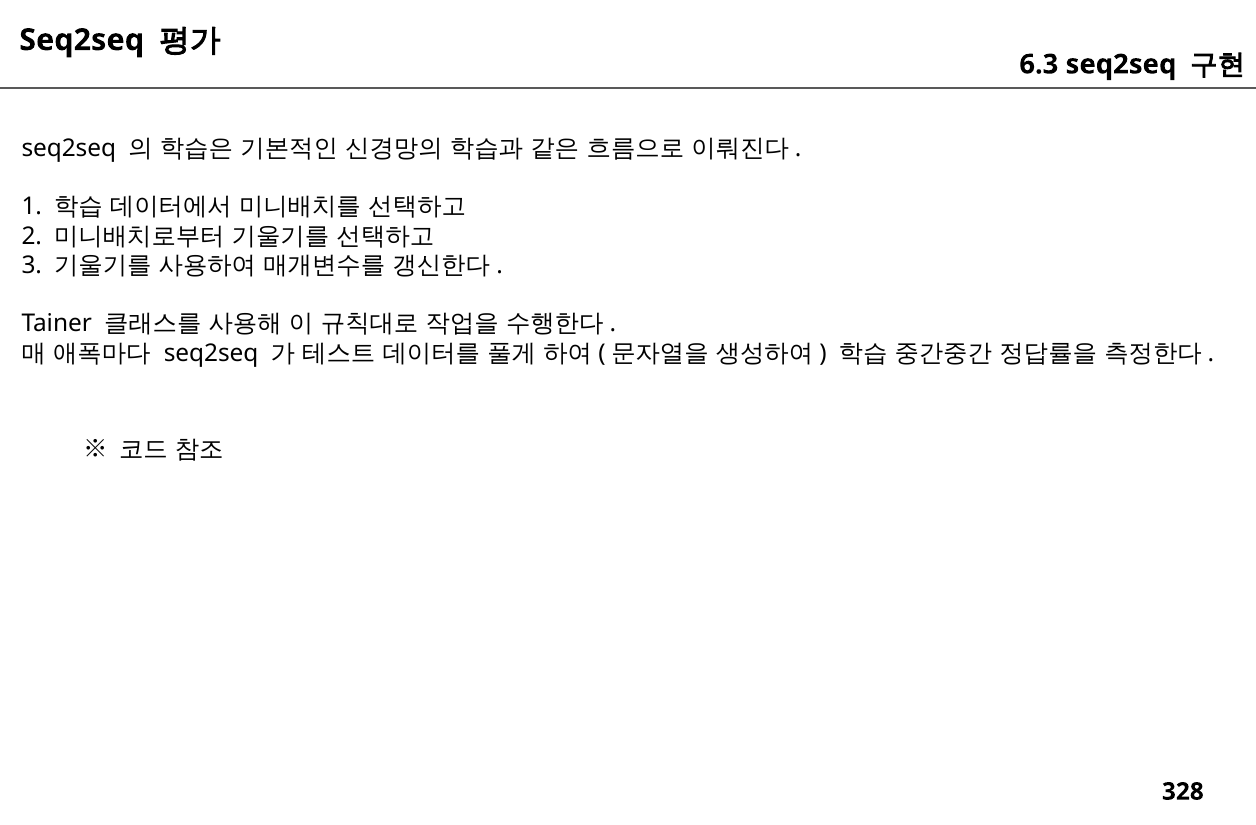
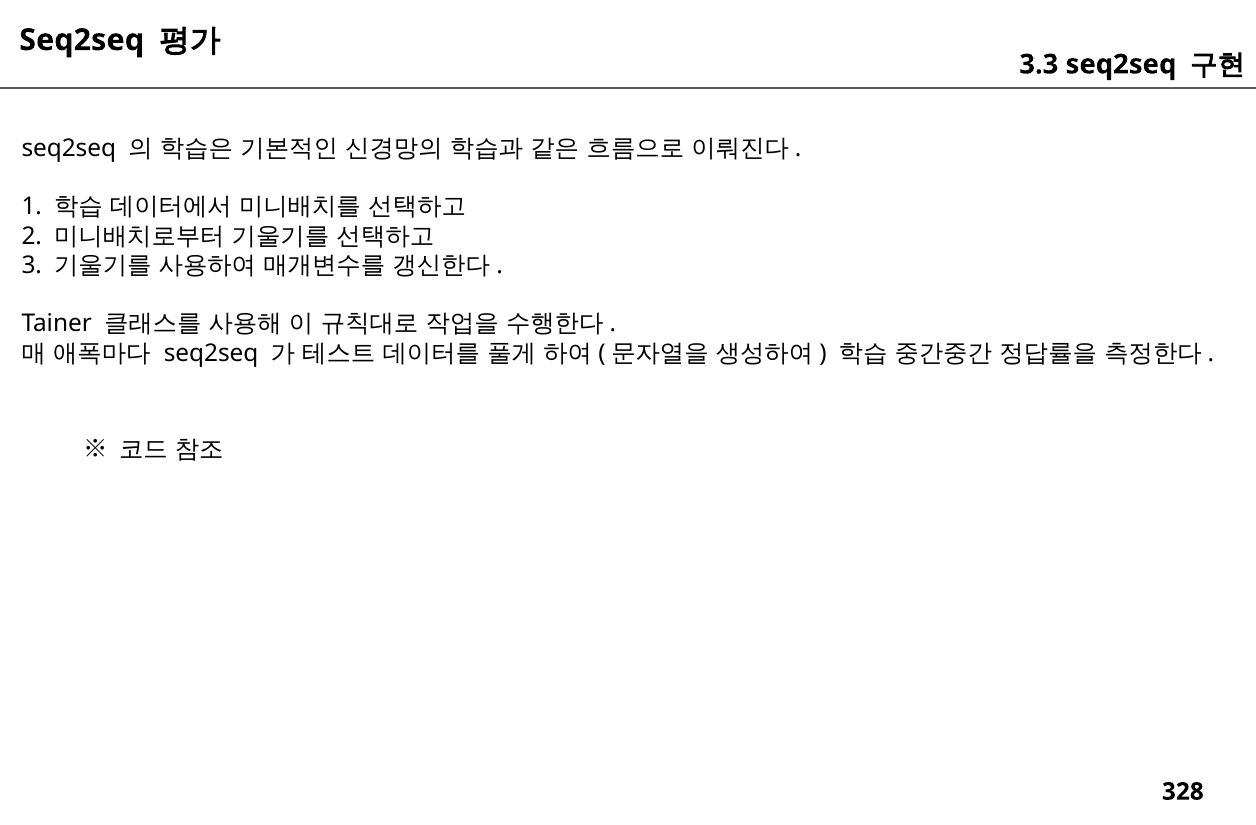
6.3: 6.3 -> 3.3 (1039, 64)
